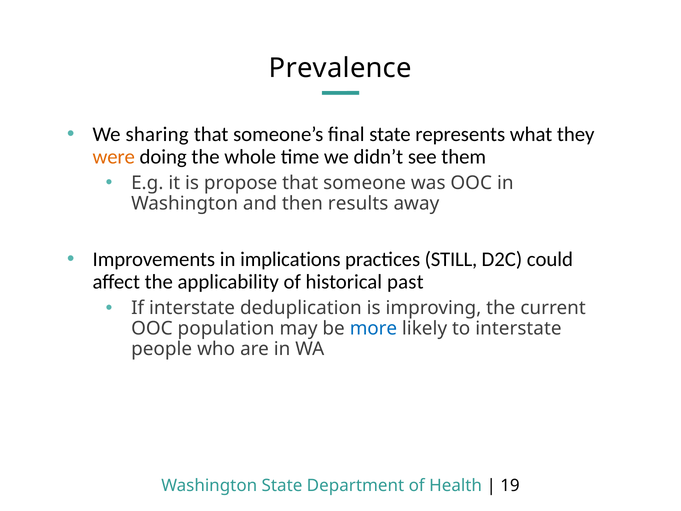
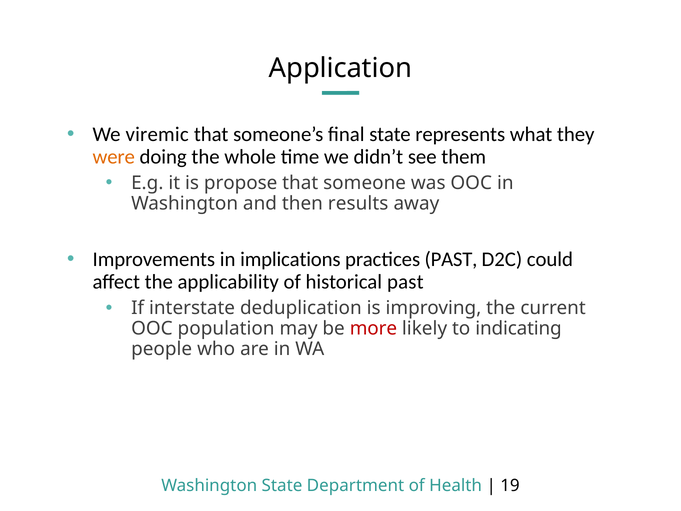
Prevalence: Prevalence -> Application (340, 68)
sharing: sharing -> viremic (157, 134)
practices STILL: STILL -> PAST (451, 259)
more colour: blue -> red (373, 328)
to interstate: interstate -> indicating (519, 328)
